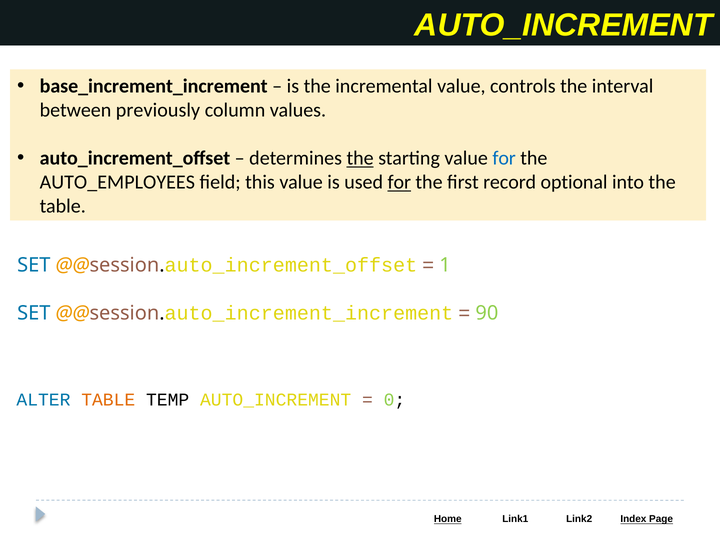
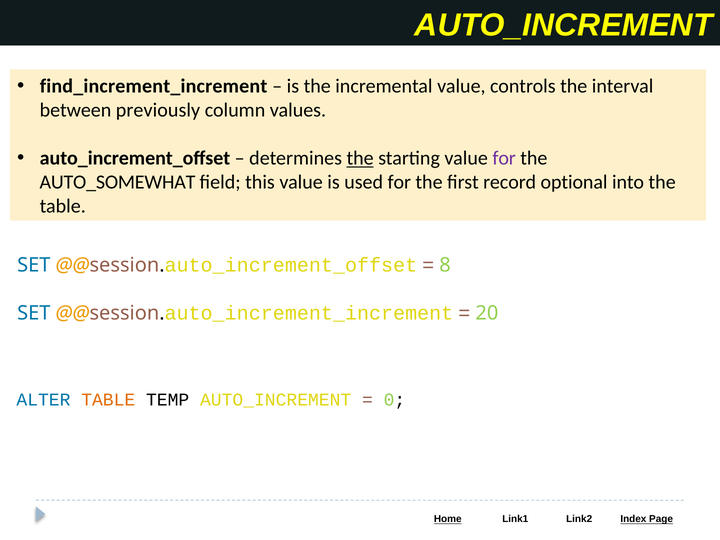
base_increment_increment: base_increment_increment -> find_increment_increment (154, 86)
for colour: blue -> purple (504, 158)
AUTO_EMPLOYEES: AUTO_EMPLOYEES -> AUTO_SOMEWHAT (117, 182)
for underline: present -> none (399, 182)
1: 1 -> 8 (445, 265)
90: 90 -> 20 (487, 313)
